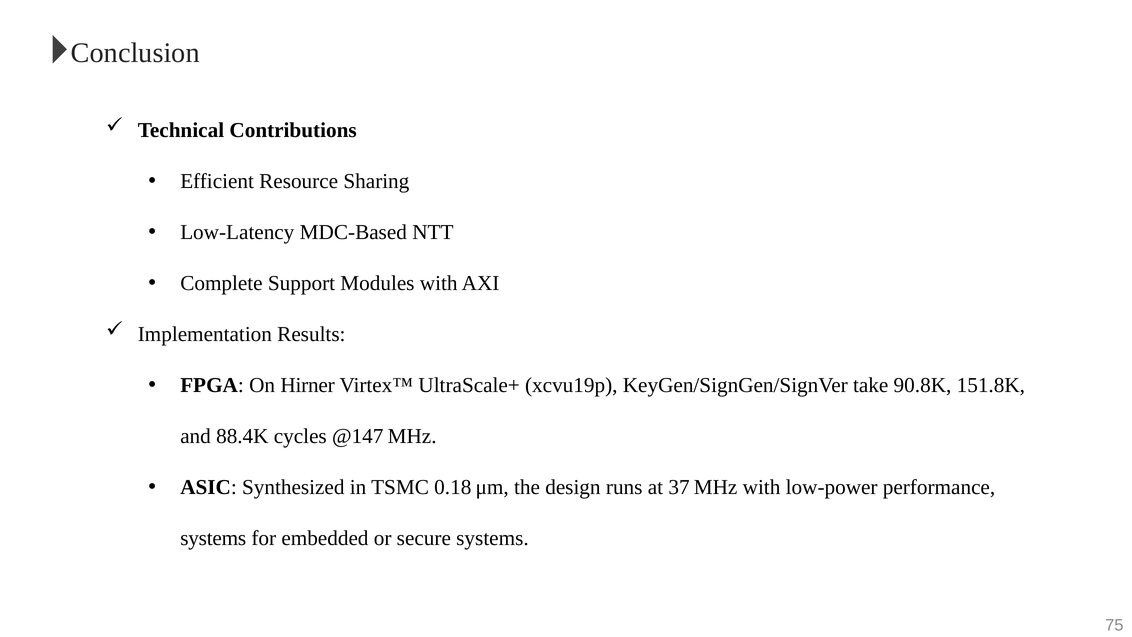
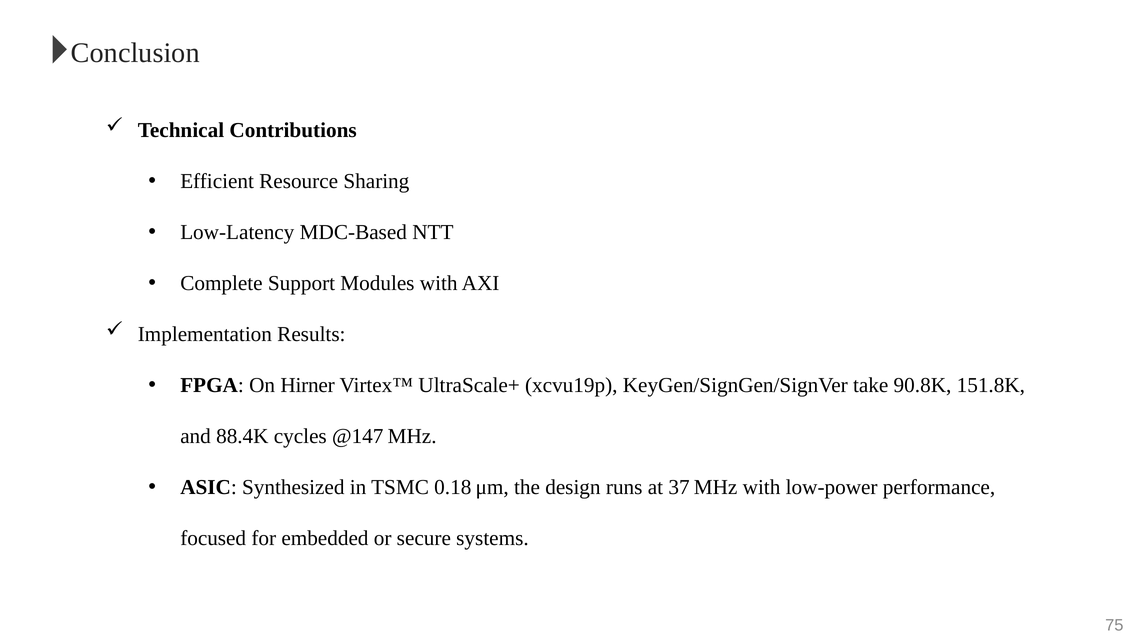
systems: systems -> focused (213, 538)
